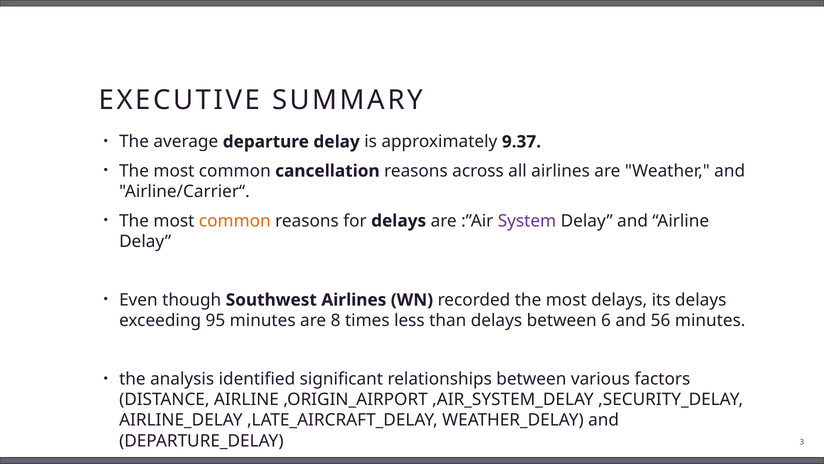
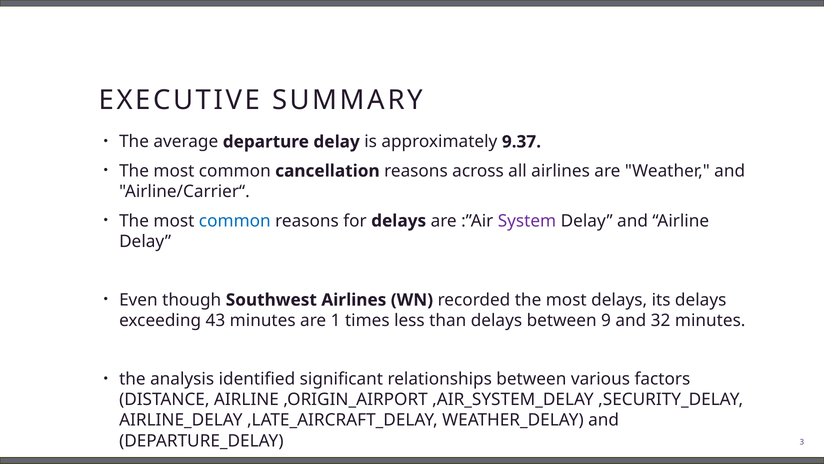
common colour: orange -> blue (235, 221)
95: 95 -> 43 (215, 320)
8: 8 -> 1 (336, 320)
6: 6 -> 9 (606, 320)
56: 56 -> 32 (661, 320)
